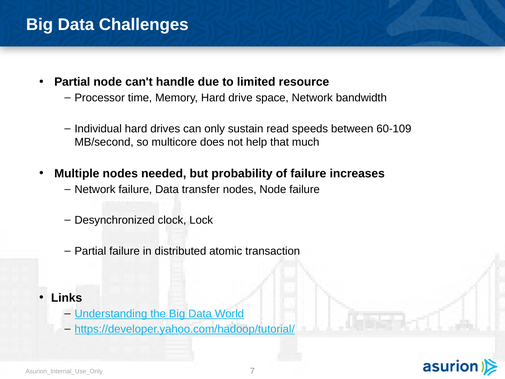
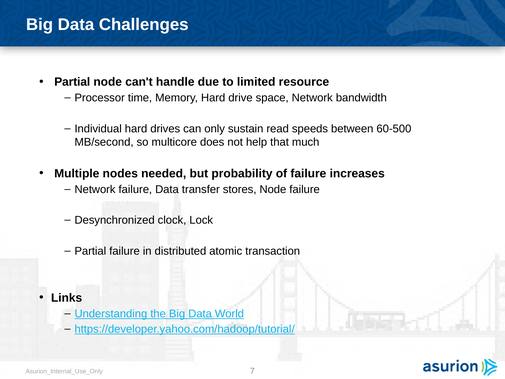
60-109: 60-109 -> 60-500 (394, 129)
transfer nodes: nodes -> stores (240, 189)
